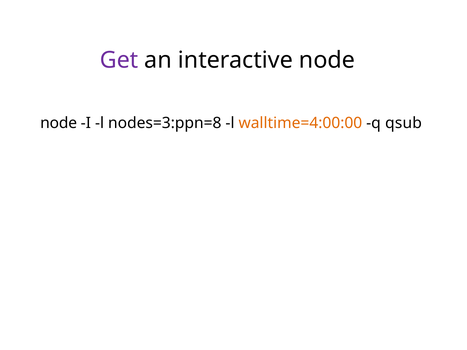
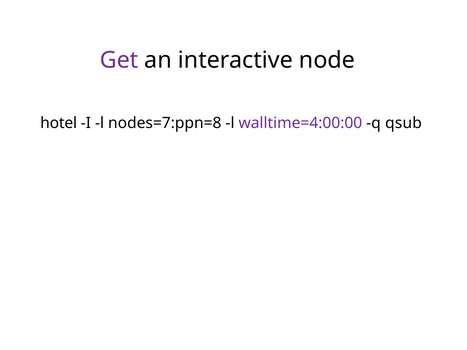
node: node -> hotel (59, 123)
nodes=3:ppn=8: nodes=3:ppn=8 -> nodes=7:ppn=8 (165, 123)
walltime=4:00:00 colour: orange -> purple (300, 123)
